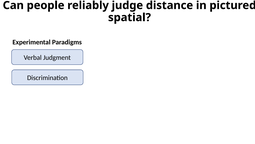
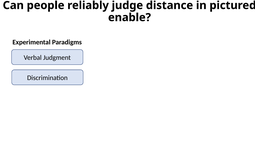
spatial: spatial -> enable (130, 17)
